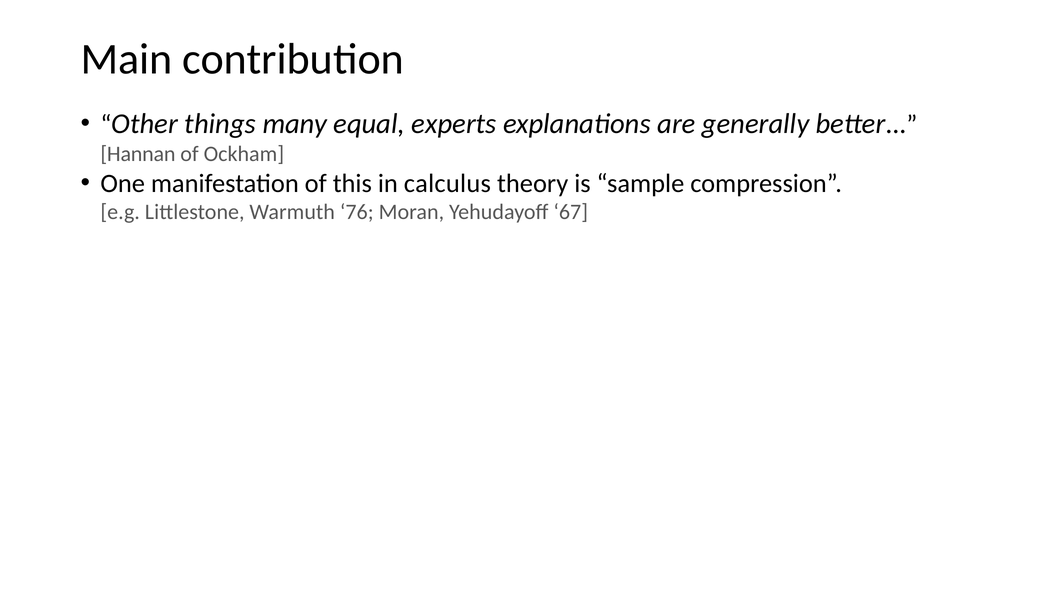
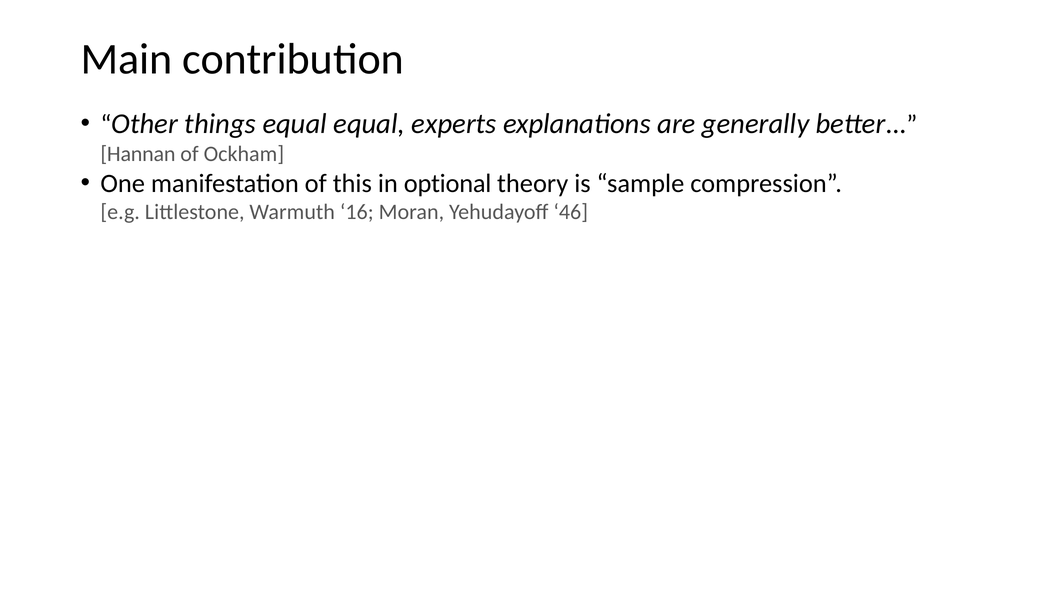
things many: many -> equal (295, 124)
calculus: calculus -> optional (448, 183)
76: 76 -> 16 (357, 212)
67: 67 -> 46 (571, 212)
